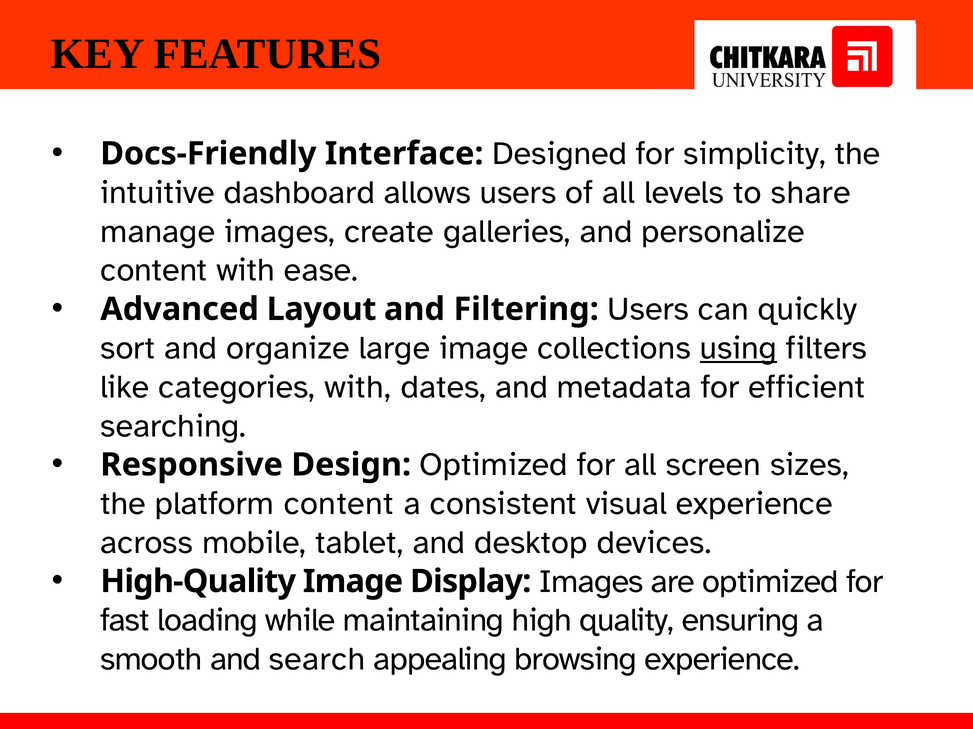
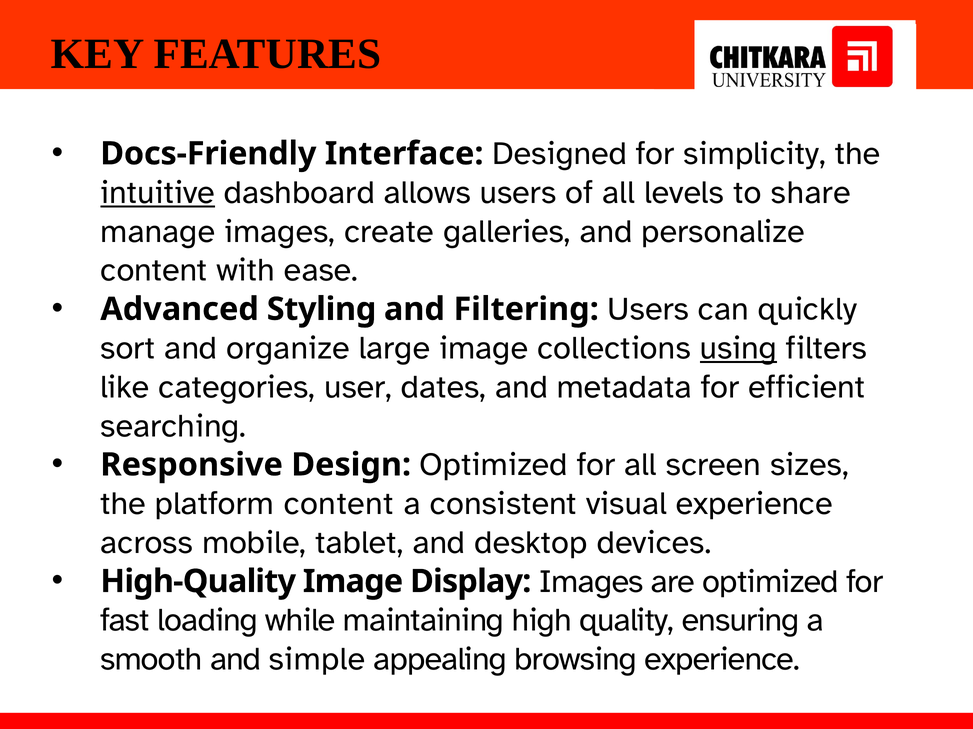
intuitive underline: none -> present (158, 193)
Layout: Layout -> Styling (322, 310)
categories with: with -> user (358, 387)
search: search -> simple (317, 660)
